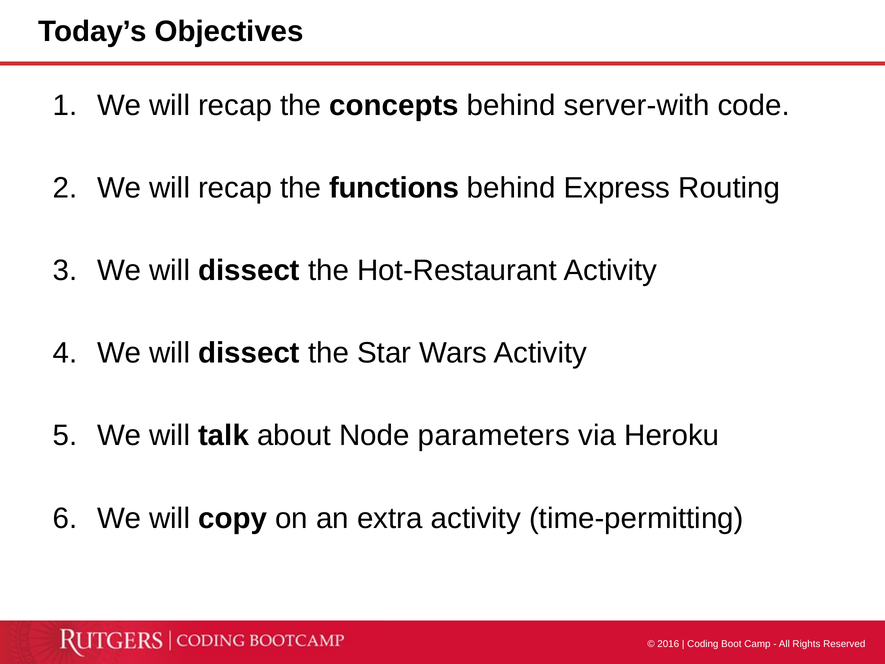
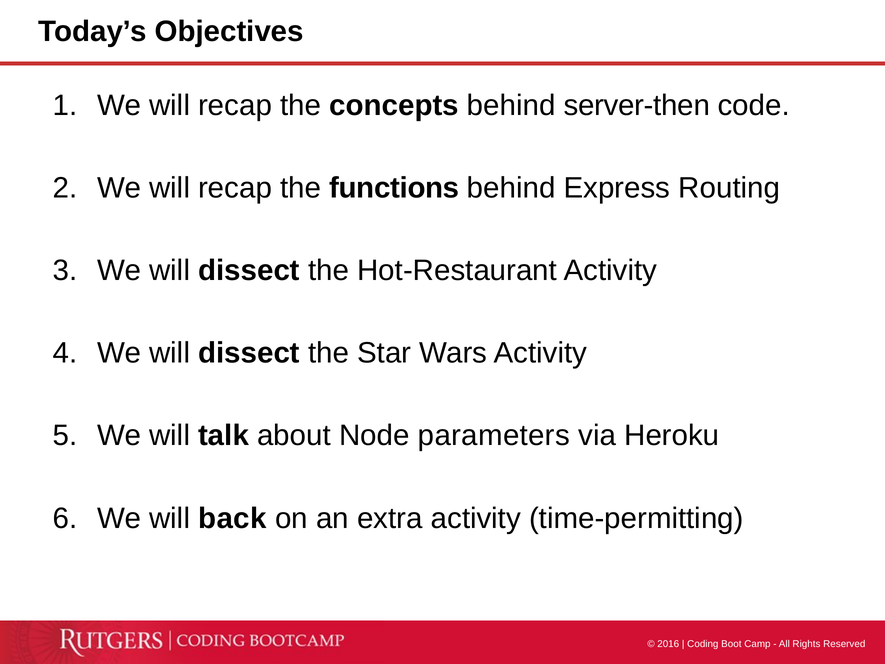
server-with: server-with -> server-then (637, 105)
copy: copy -> back (232, 518)
